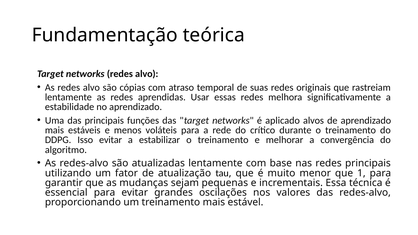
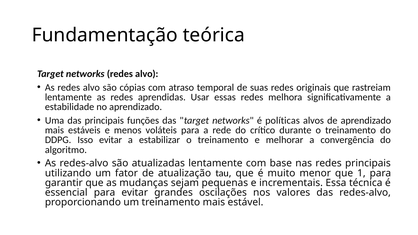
aplicado: aplicado -> políticas (283, 121)
